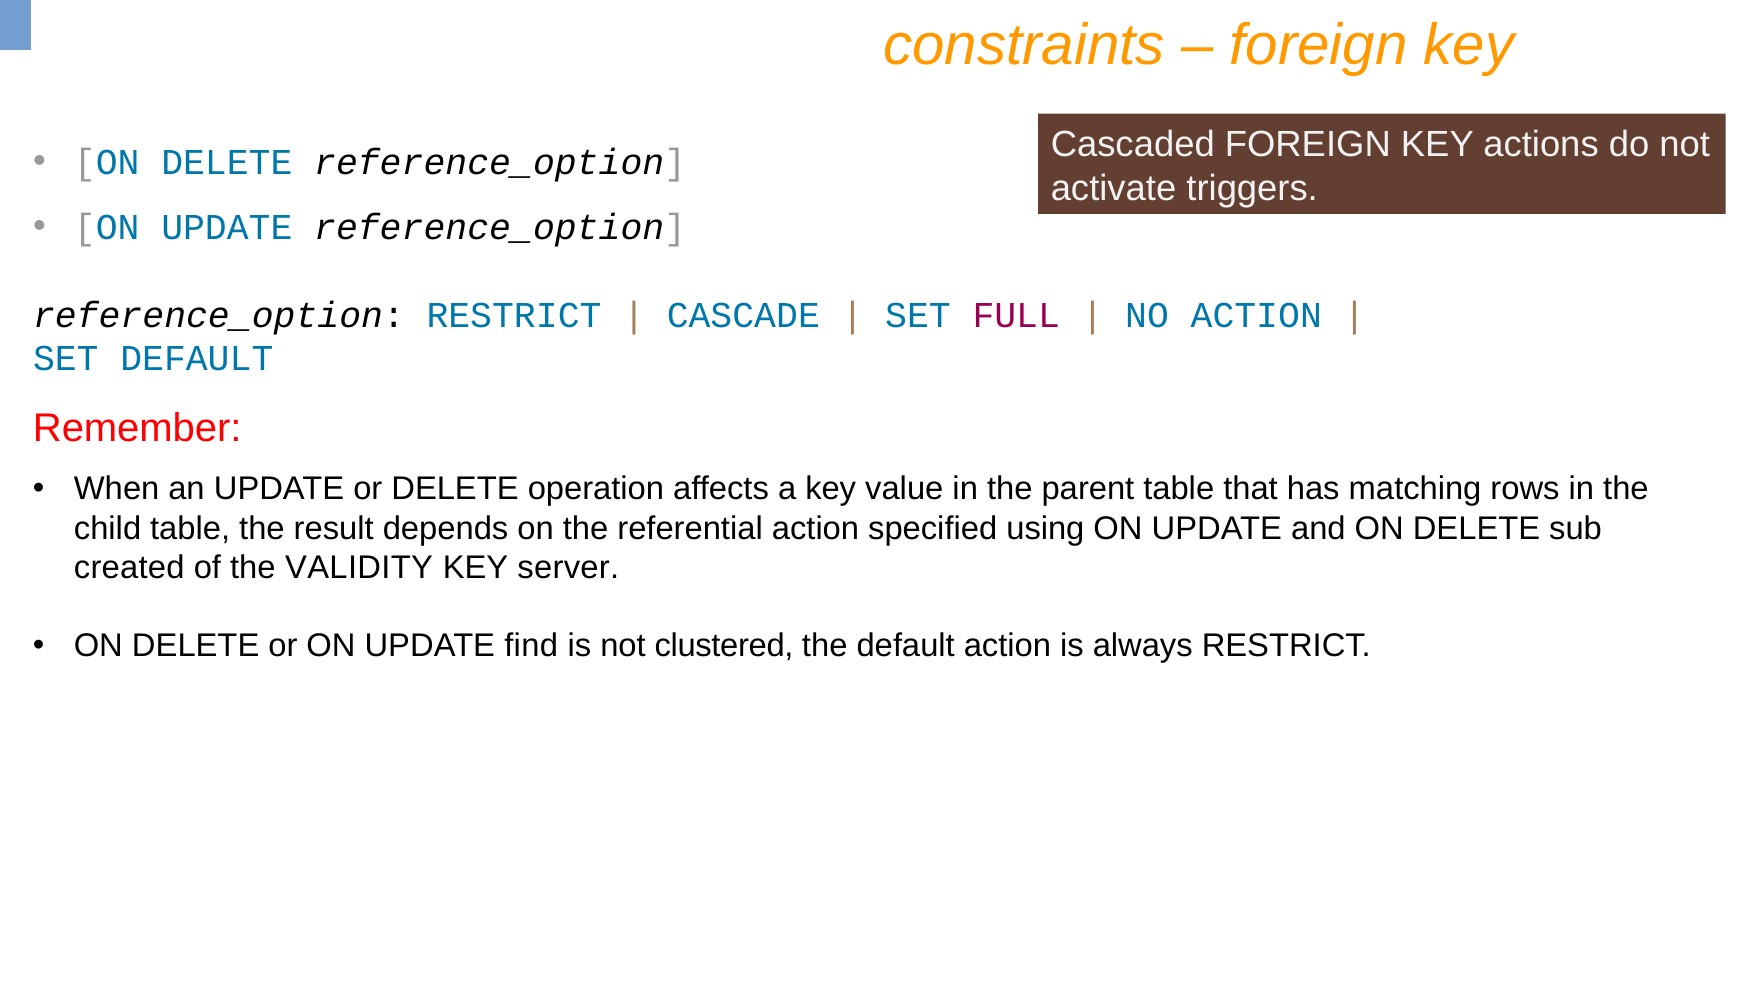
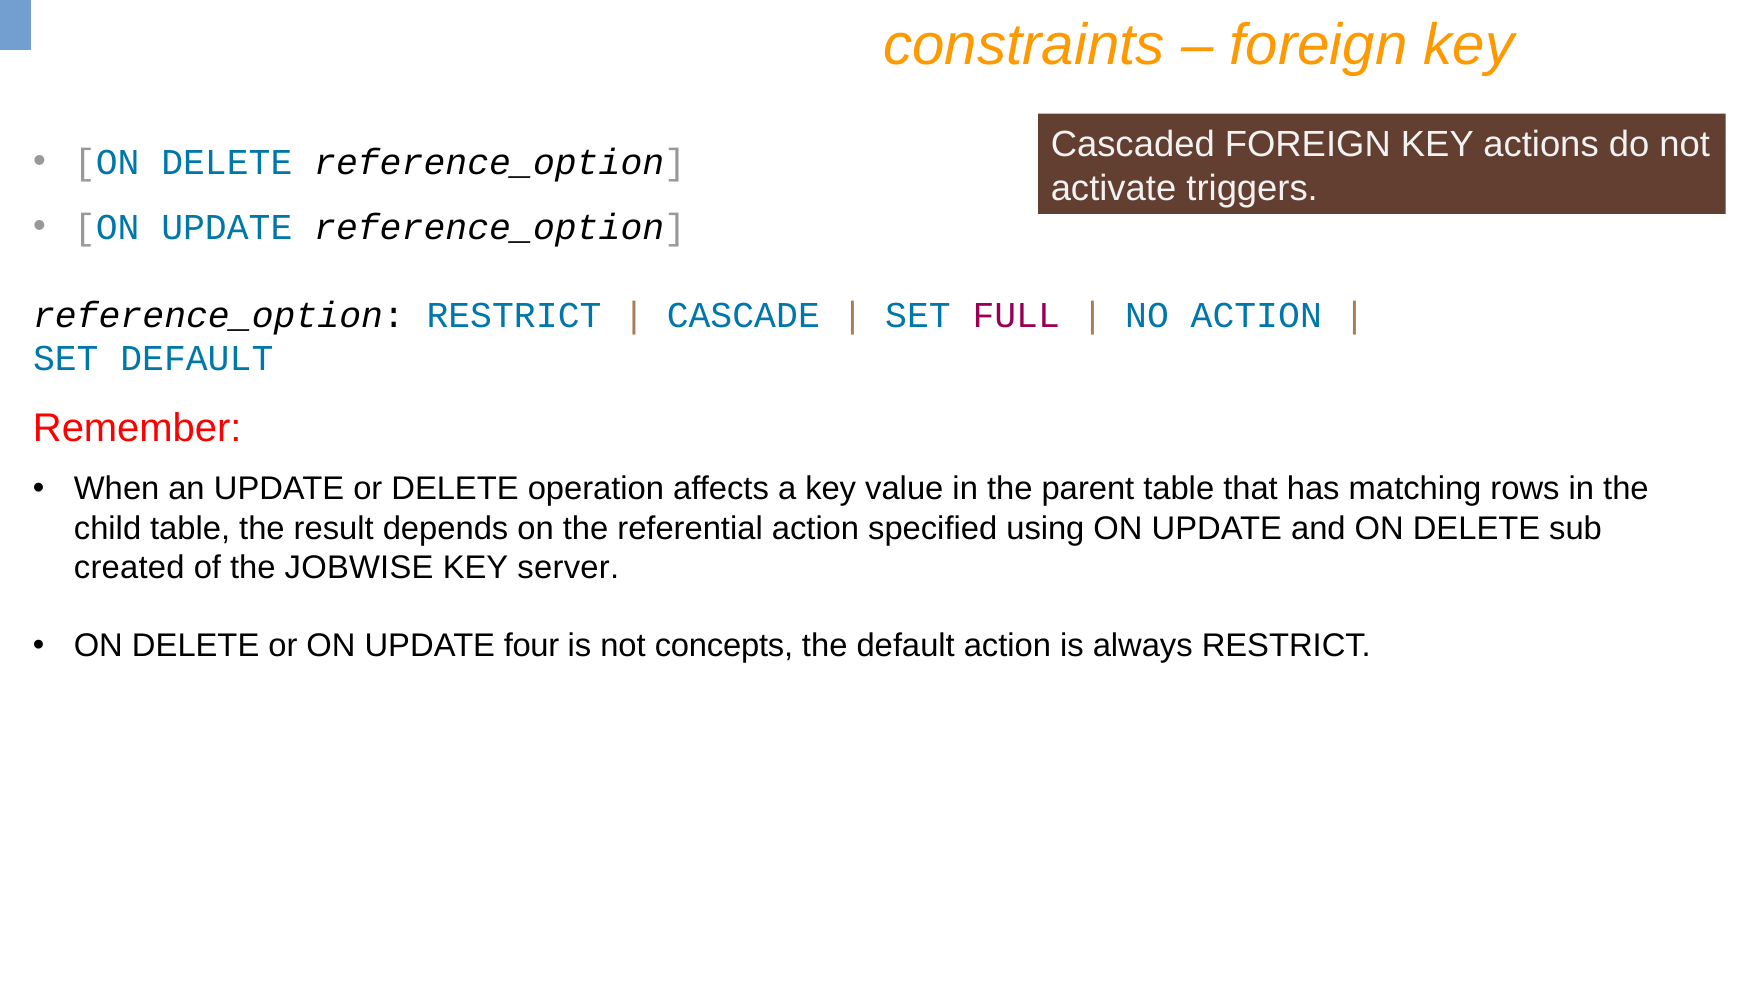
VALIDITY: VALIDITY -> JOBWISE (359, 568)
find: find -> four (532, 646)
clustered: clustered -> concepts (724, 646)
